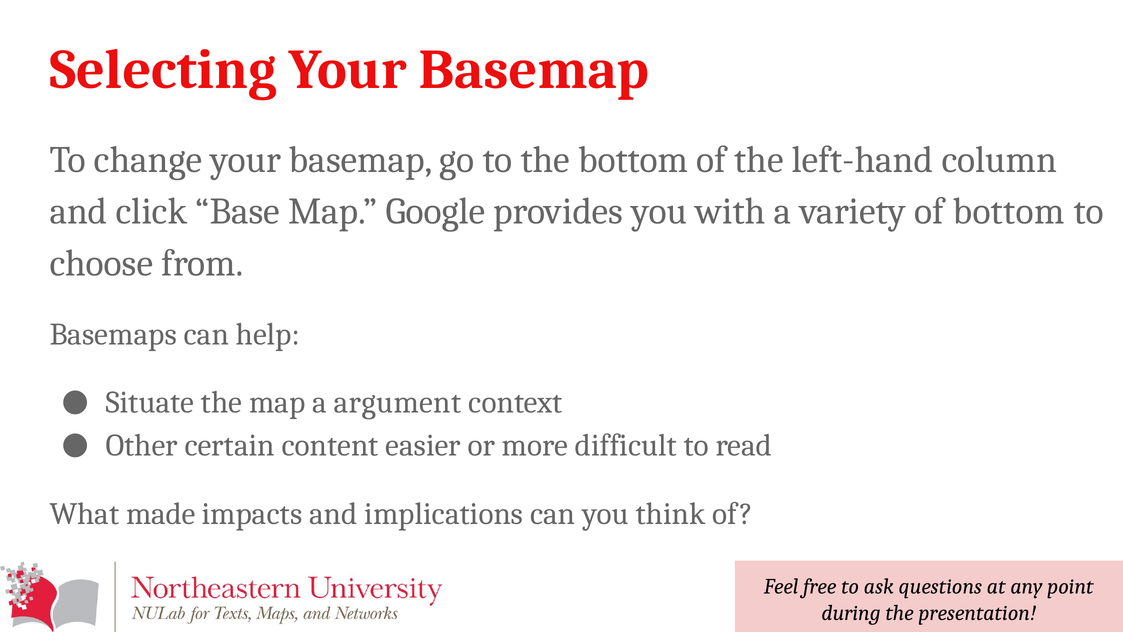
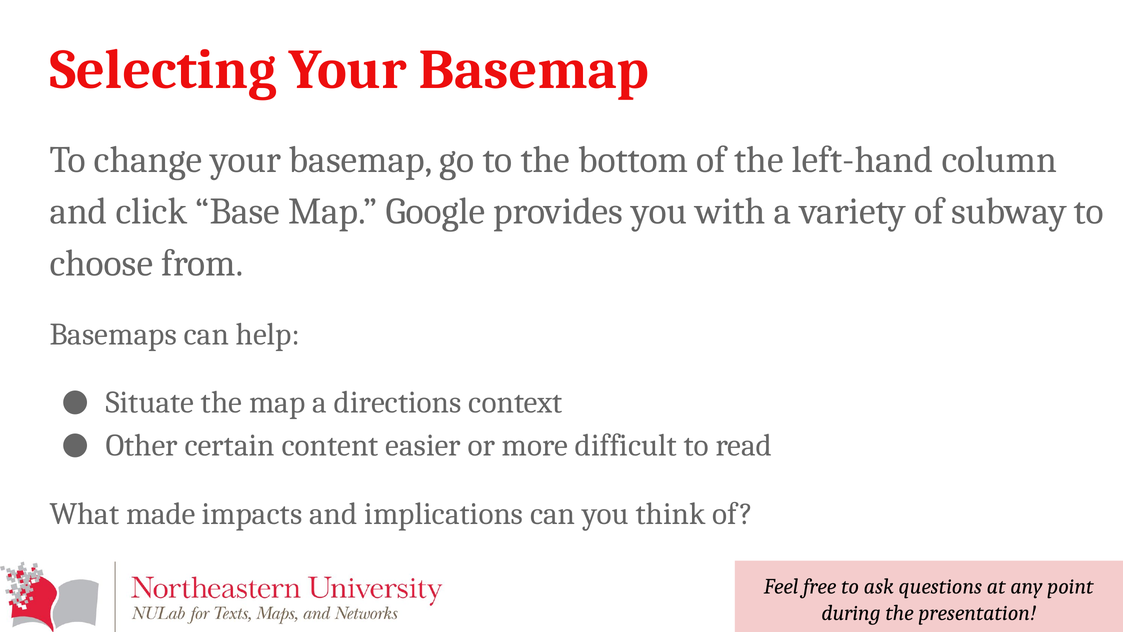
of bottom: bottom -> subway (1009, 211)
argument: argument -> directions (398, 402)
